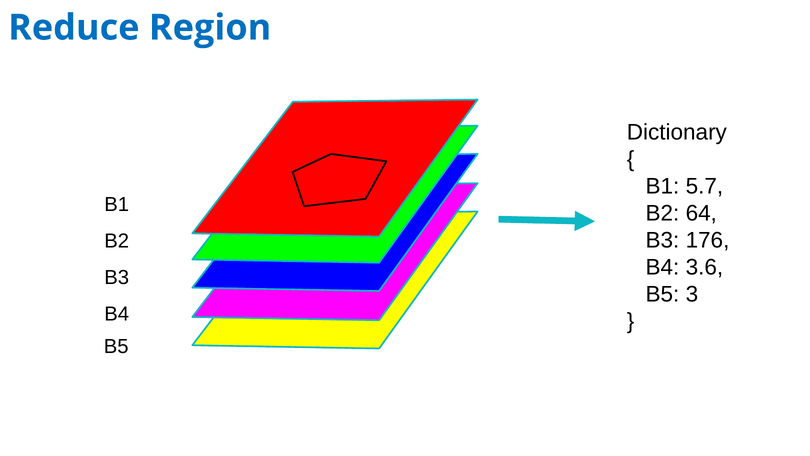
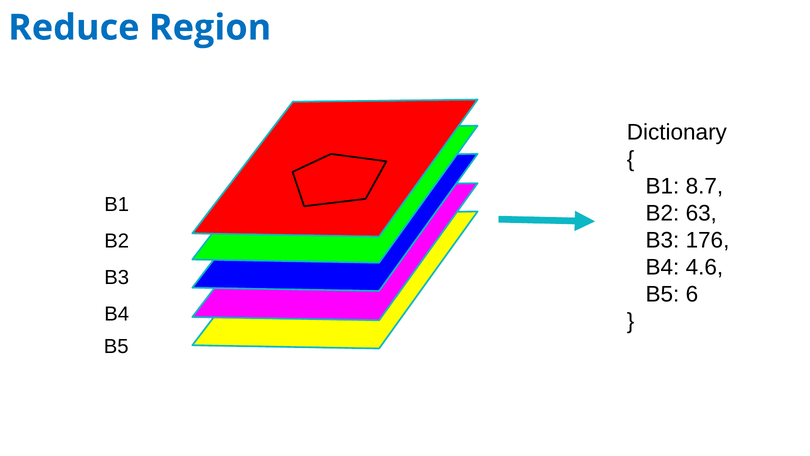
5.7: 5.7 -> 8.7 (704, 186)
64: 64 -> 63 (701, 213)
3.6: 3.6 -> 4.6 (704, 267)
3: 3 -> 6 (692, 294)
